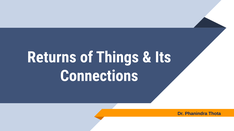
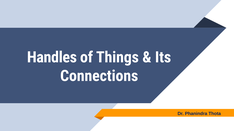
Returns: Returns -> Handles (52, 58)
